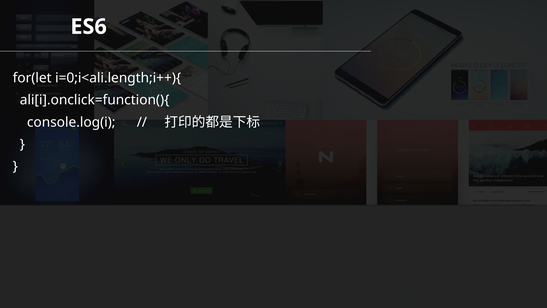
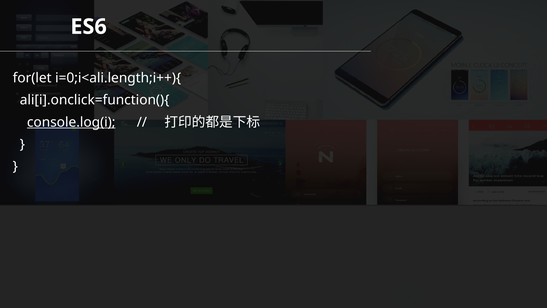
console.log(i underline: none -> present (71, 122)
